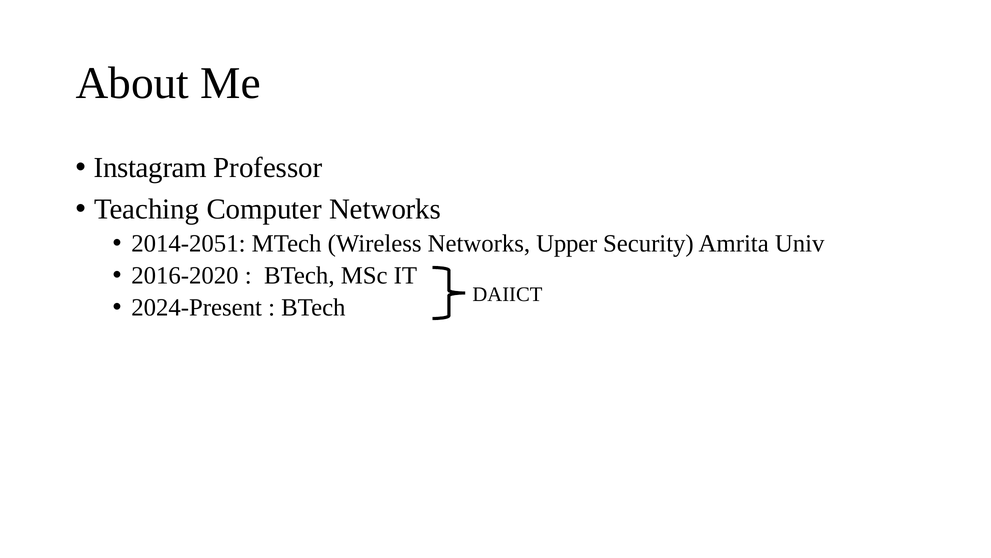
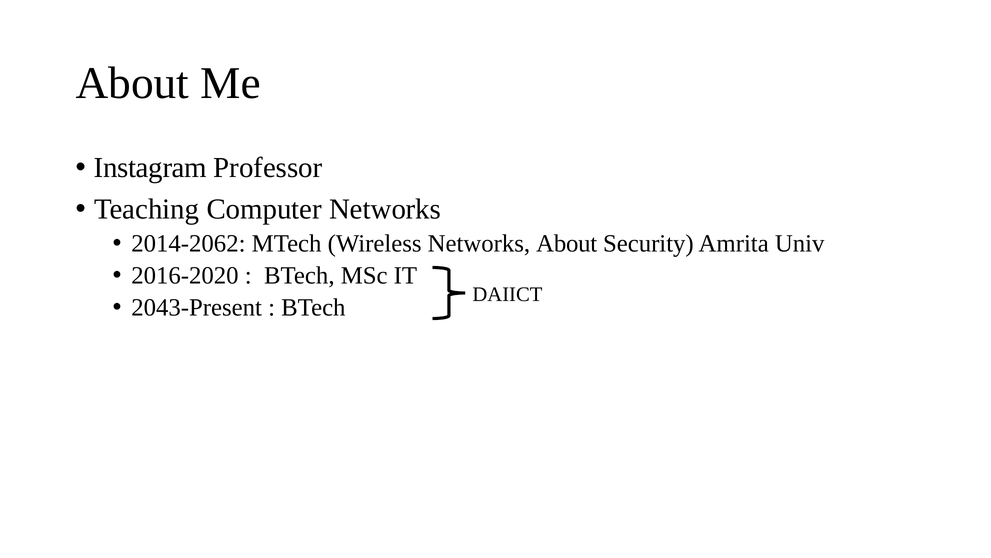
2014-2051: 2014-2051 -> 2014-2062 (188, 243)
Networks Upper: Upper -> About (567, 243)
2024-Present: 2024-Present -> 2043-Present (197, 307)
